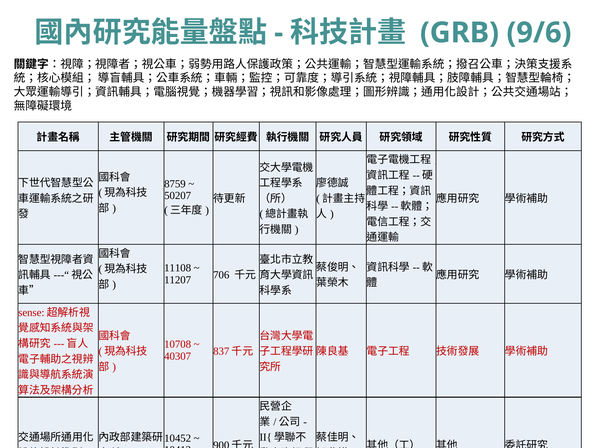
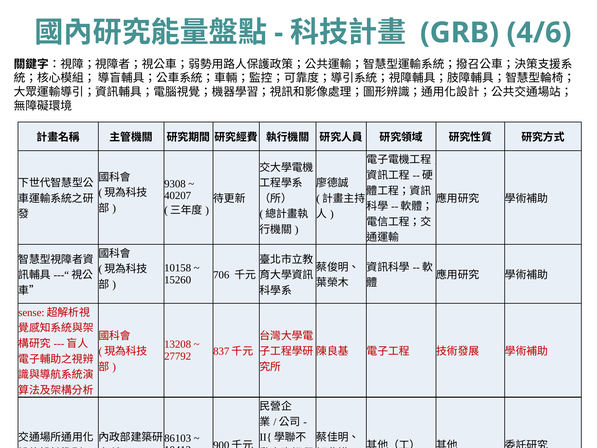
9/6: 9/6 -> 4/6 (539, 33)
8759: 8759 -> 9308 (175, 184)
50207: 50207 -> 40207 (178, 196)
11108: 11108 -> 10158 (178, 268)
11207: 11207 -> 15260 (178, 280)
10708: 10708 -> 13208 (178, 344)
40307: 40307 -> 27792 (178, 356)
10452: 10452 -> 86103 (178, 438)
